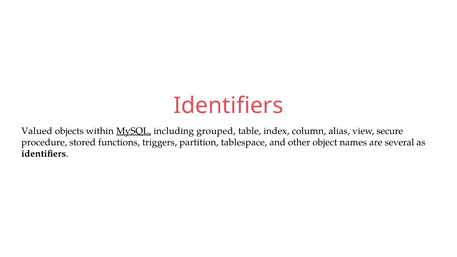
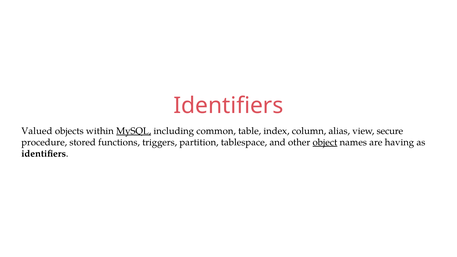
grouped: grouped -> common (216, 131)
object underline: none -> present (325, 142)
several: several -> having (399, 142)
